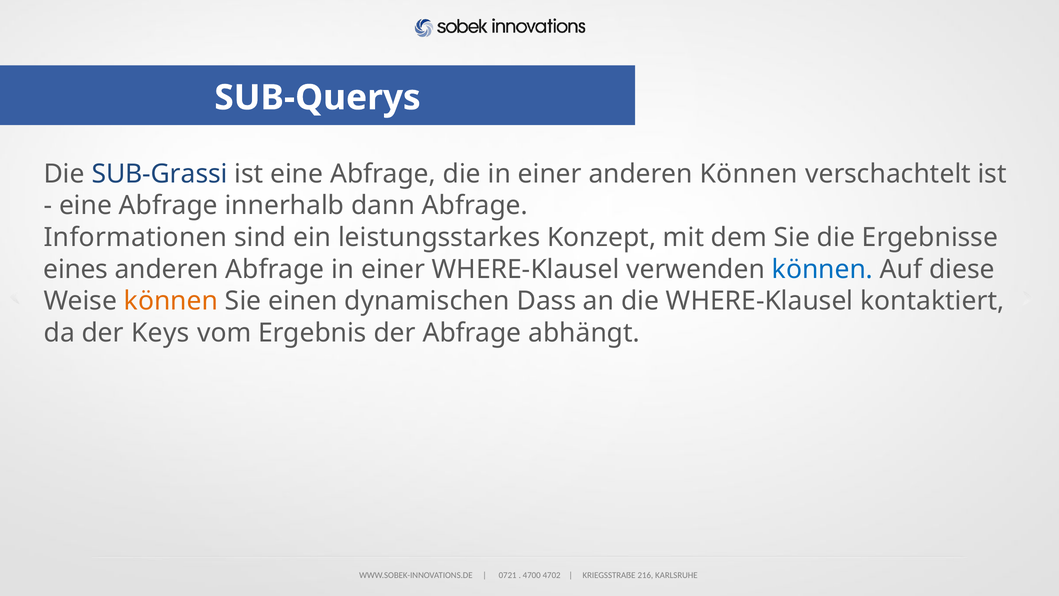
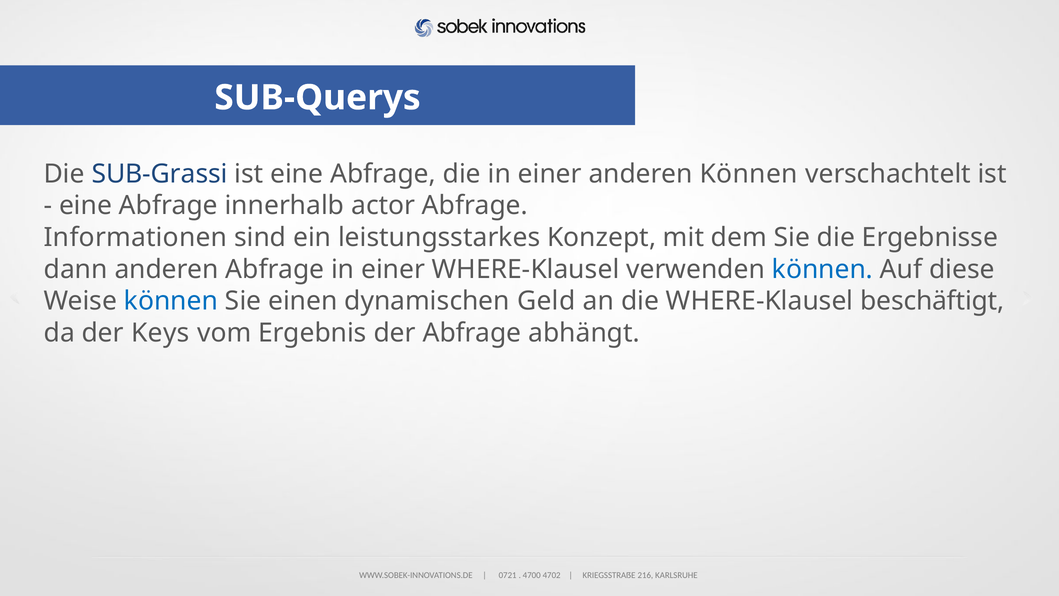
dann: dann -> actor (383, 206)
eines: eines -> dann (76, 269)
können colour: orange -> blue (171, 301)
Dass: Dass -> Geld (546, 301)
kontaktiert: kontaktiert -> beschäftigt (932, 301)
